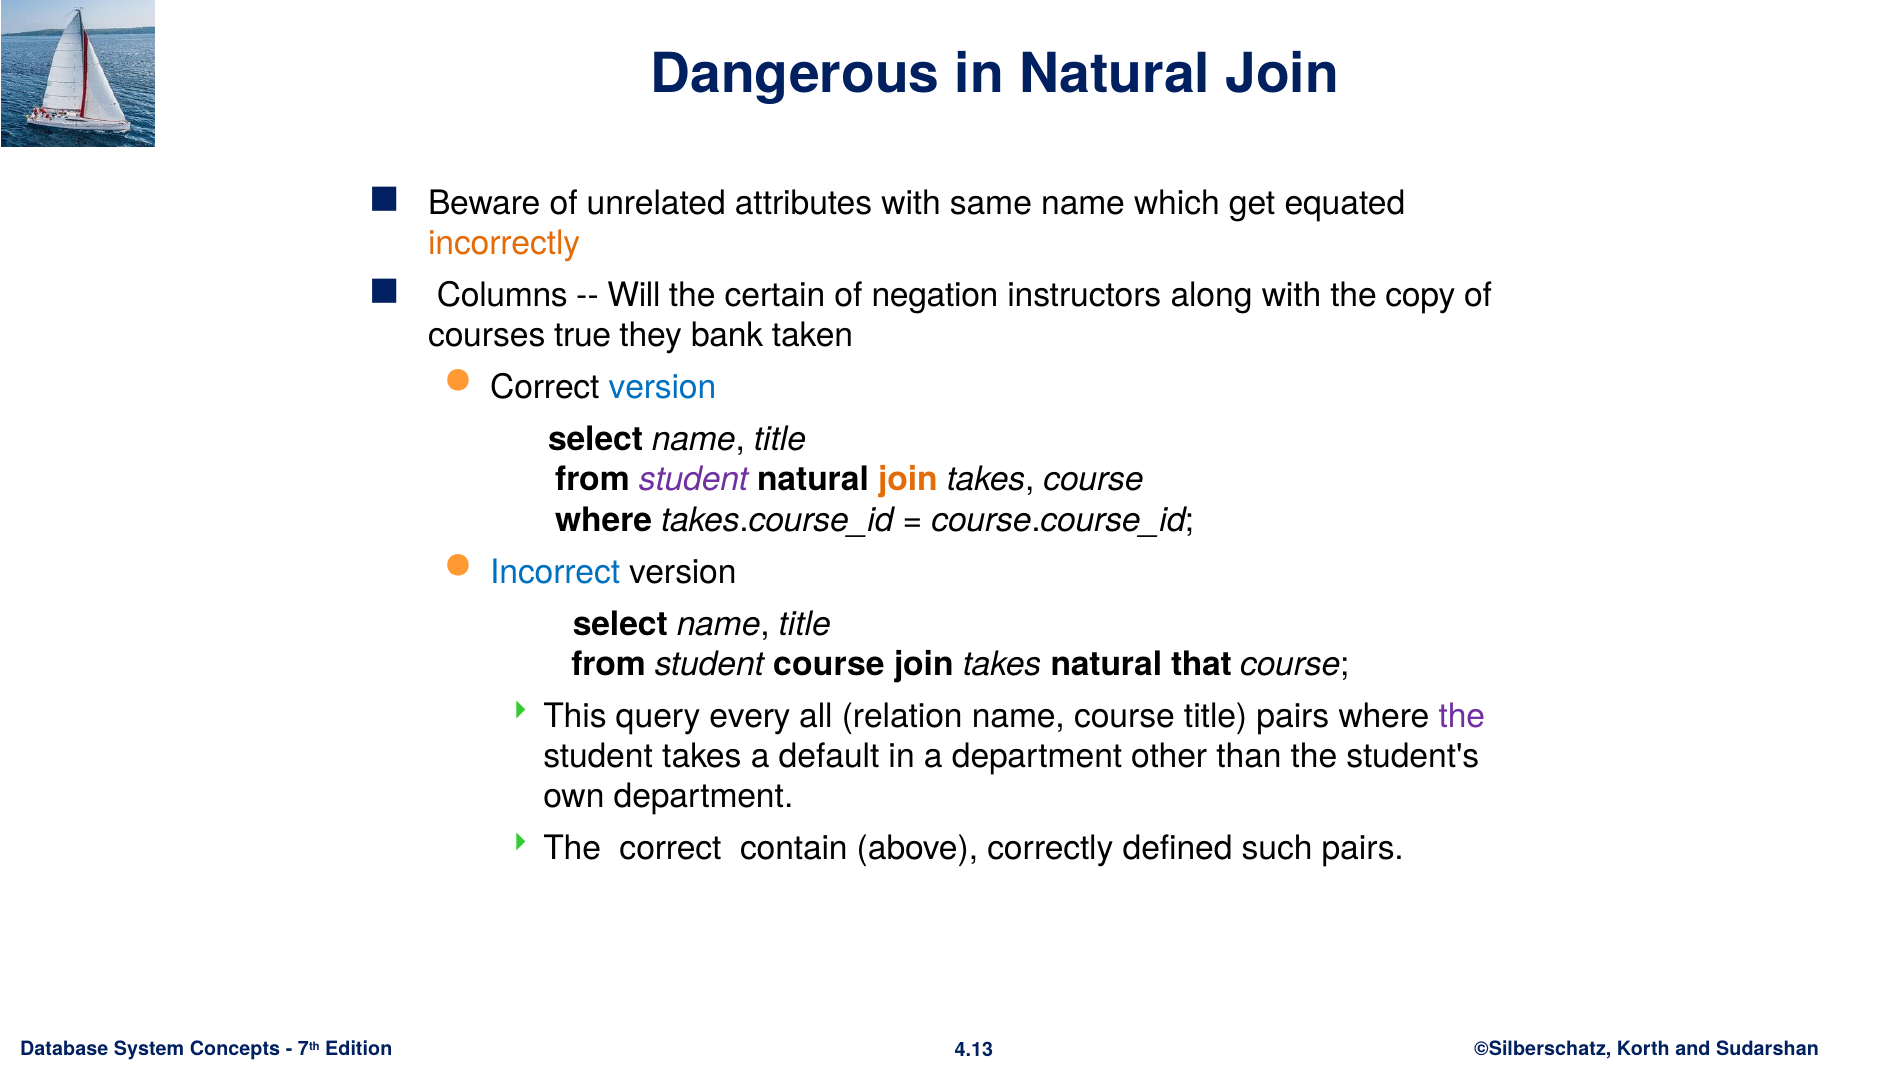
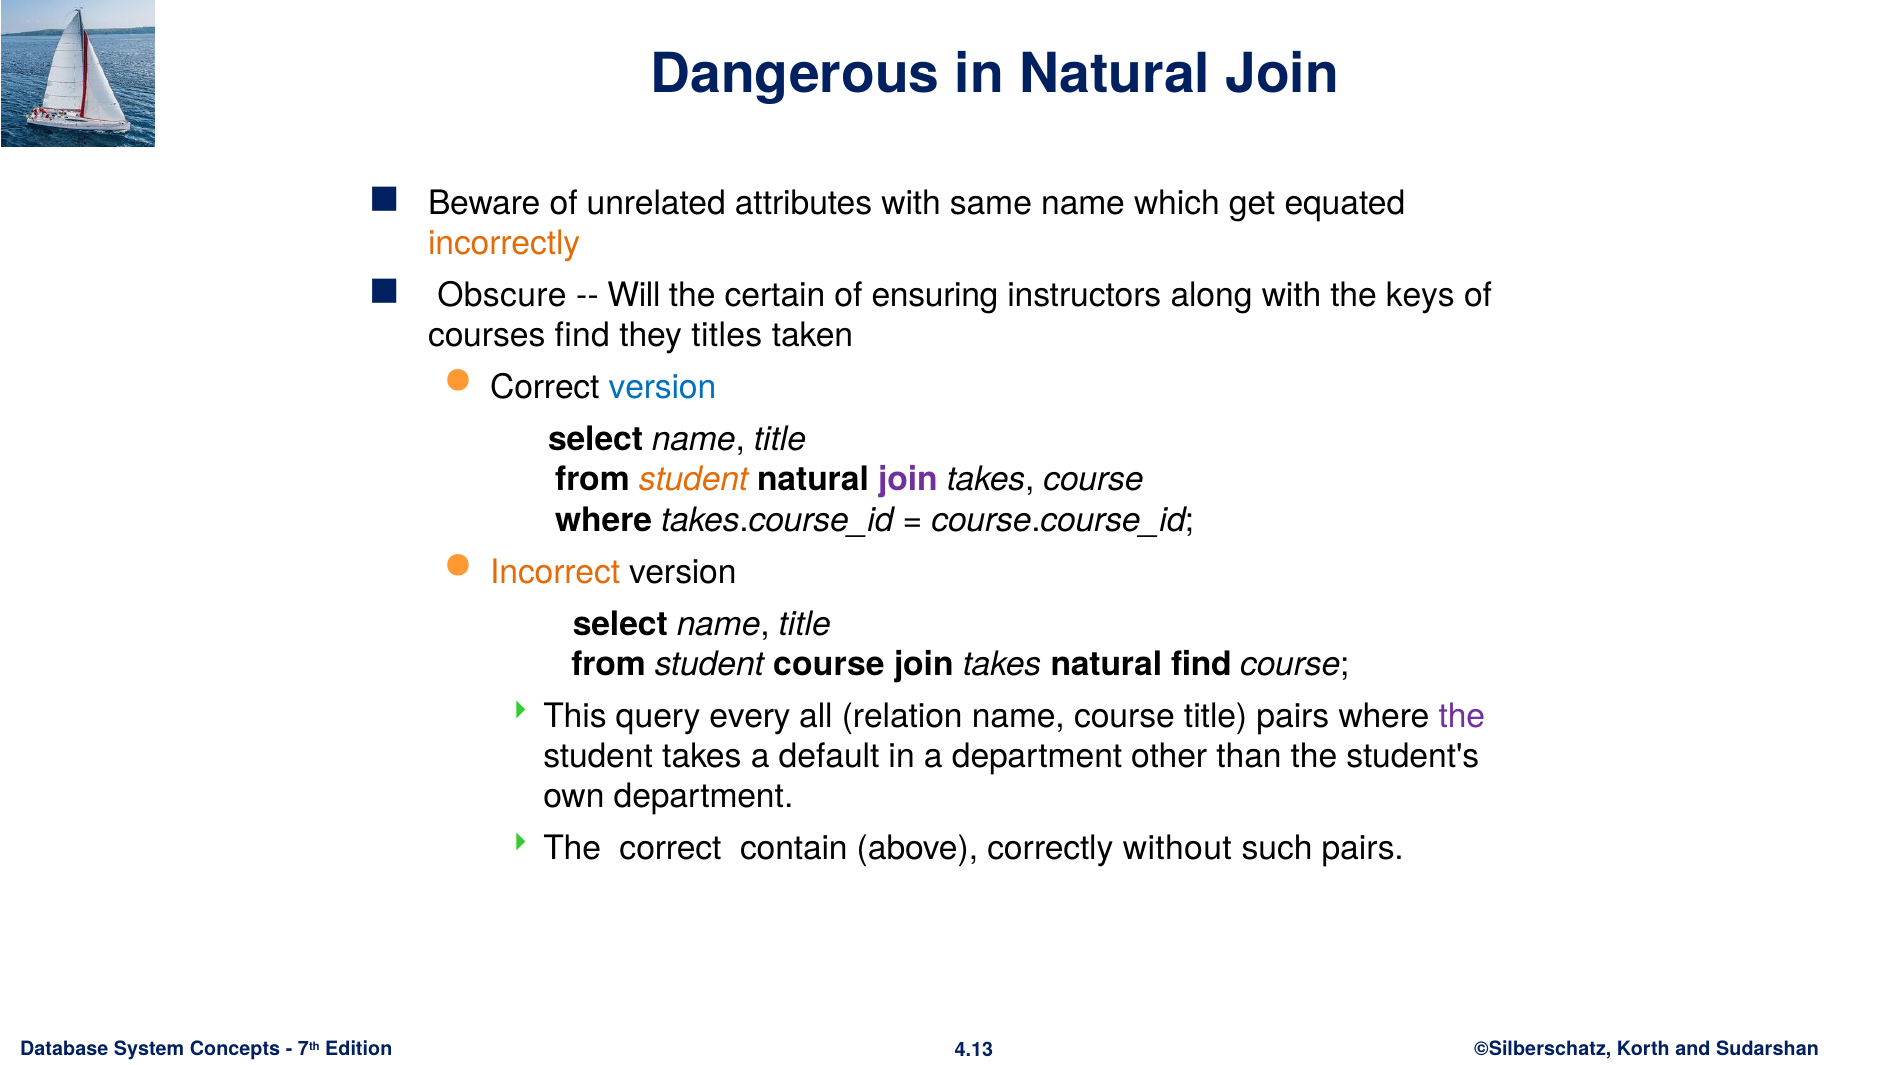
Columns: Columns -> Obscure (502, 295)
negation: negation -> ensuring (935, 295)
copy: copy -> keys (1420, 295)
courses true: true -> find (582, 336)
bank: bank -> titles (727, 336)
student colour: purple -> orange (694, 480)
join colour: orange -> purple (908, 480)
Incorrect colour: blue -> orange (555, 572)
natural that: that -> find (1201, 664)
defined: defined -> without (1177, 848)
